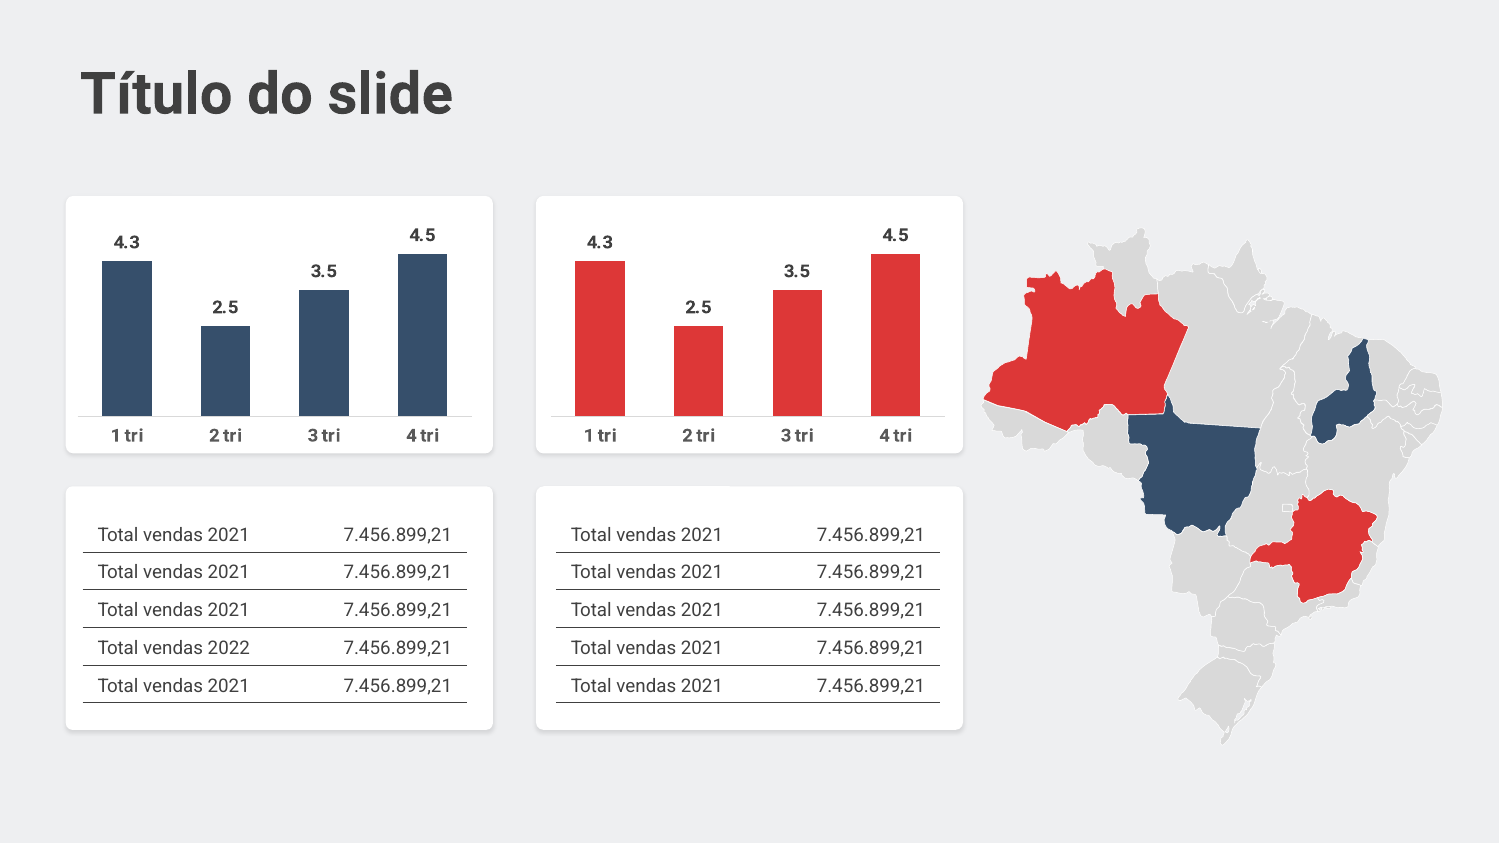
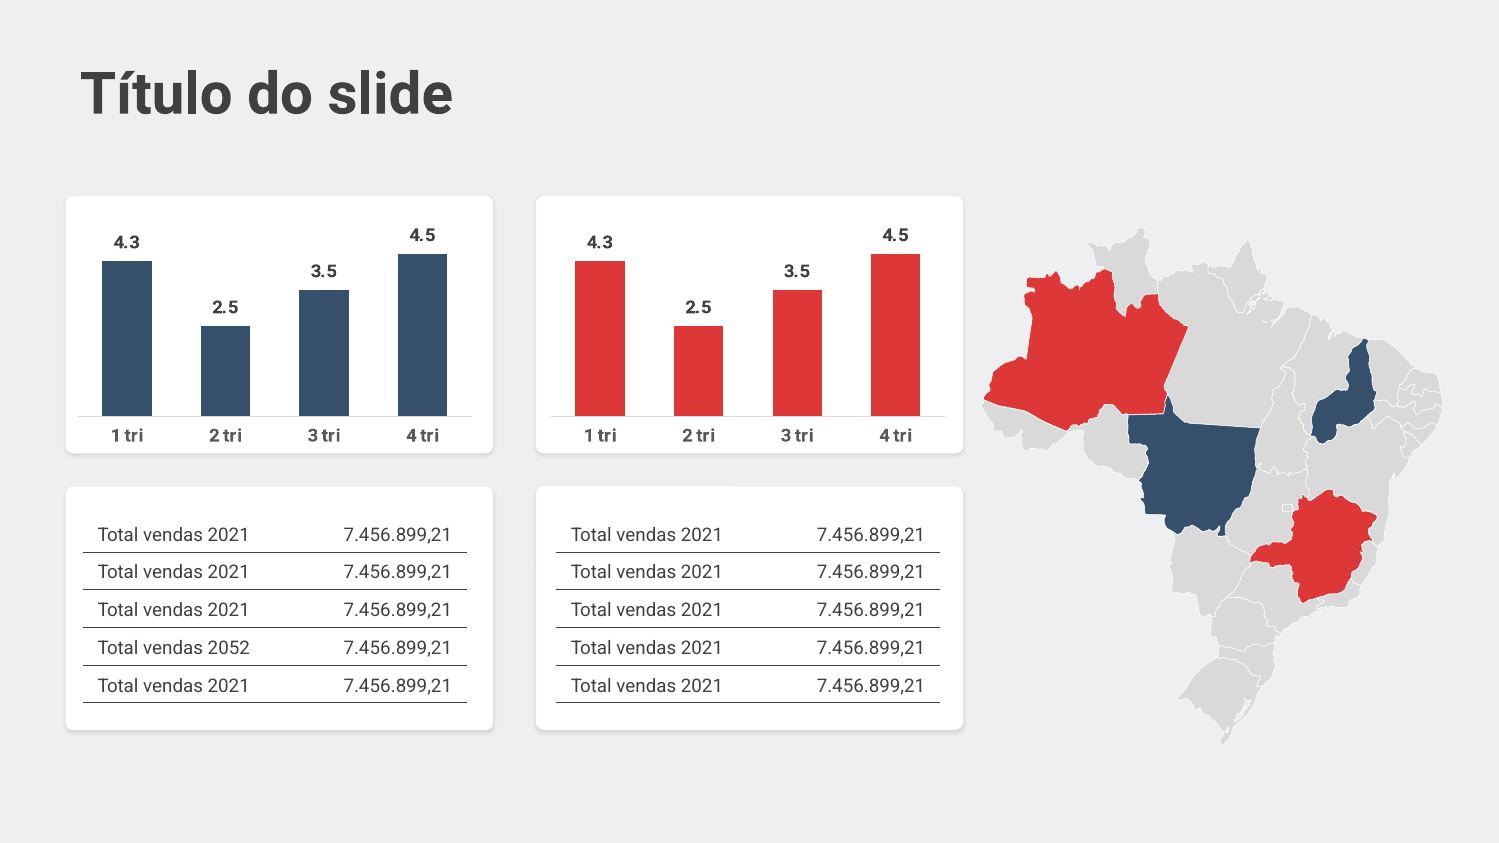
2022: 2022 -> 2052 (229, 648)
